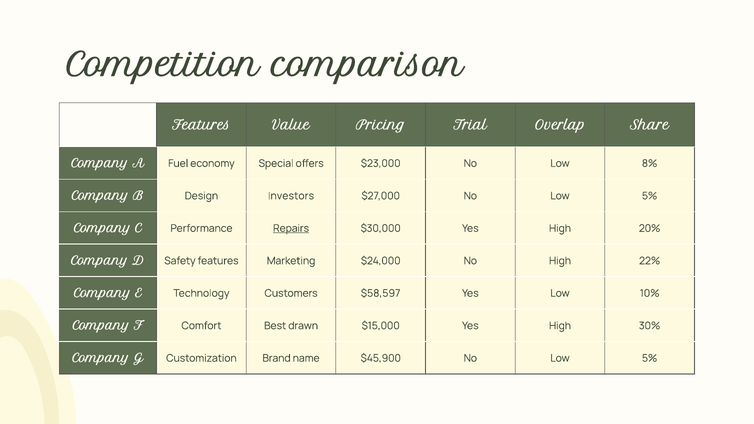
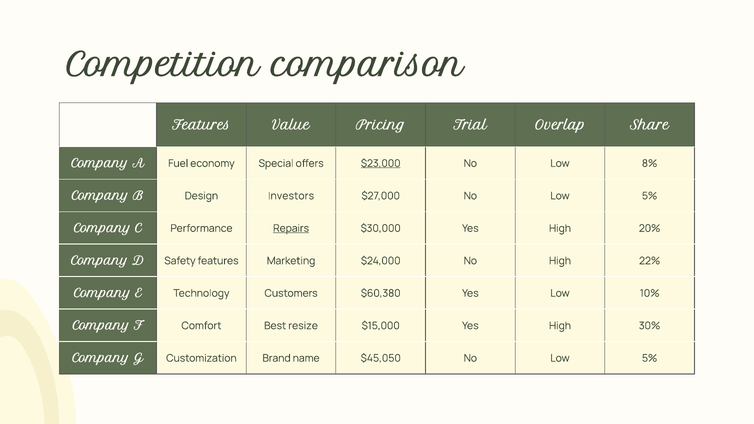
$23,000 underline: none -> present (381, 163)
$58,597: $58,597 -> $60,380 (381, 293)
drawn: drawn -> resize (303, 326)
$45,900: $45,900 -> $45,050 (381, 358)
